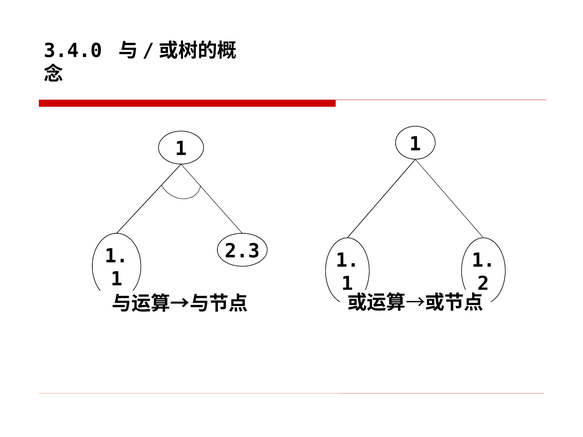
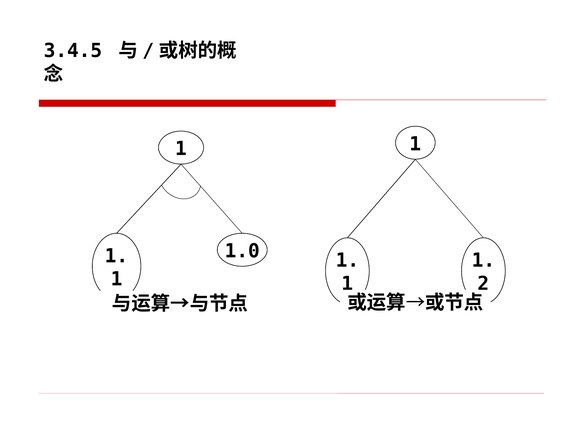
3.4.0: 3.4.0 -> 3.4.5 (73, 51)
2.3: 2.3 -> 1.0 (242, 251)
